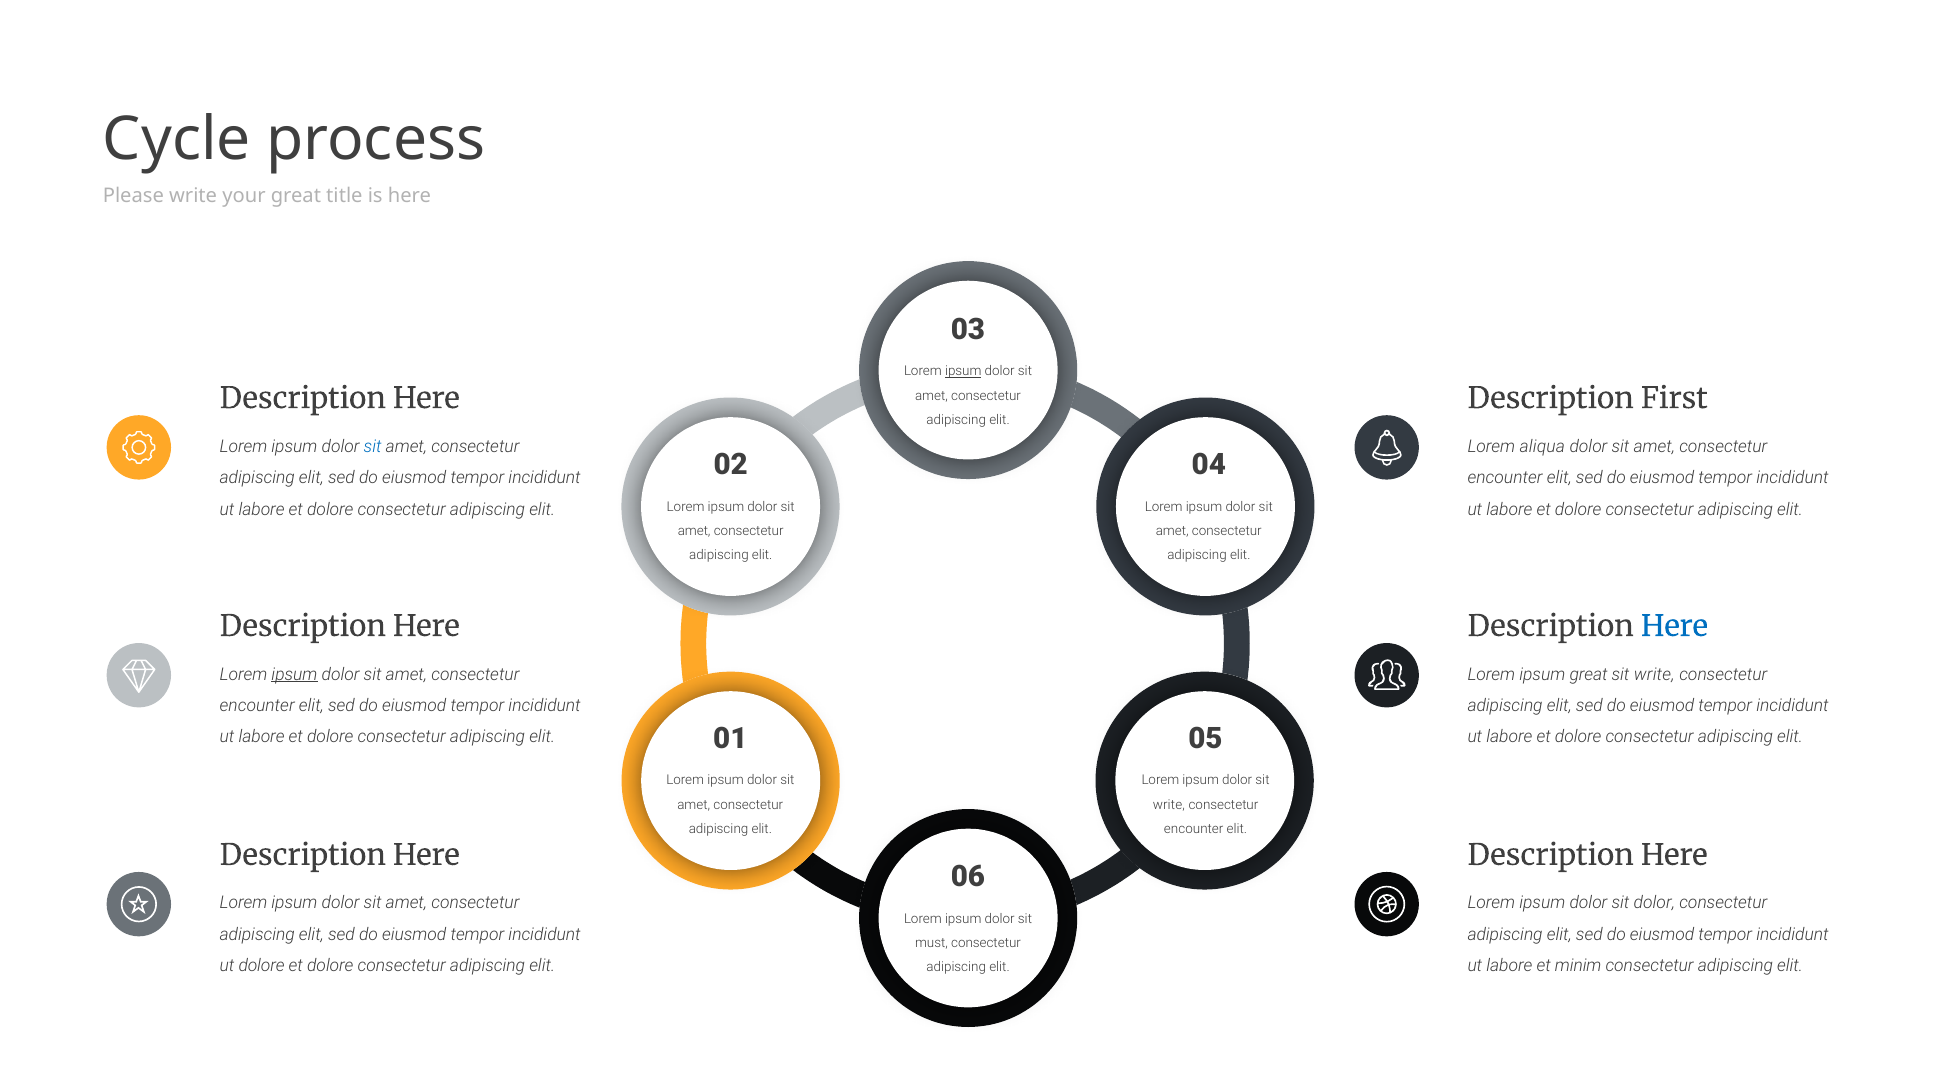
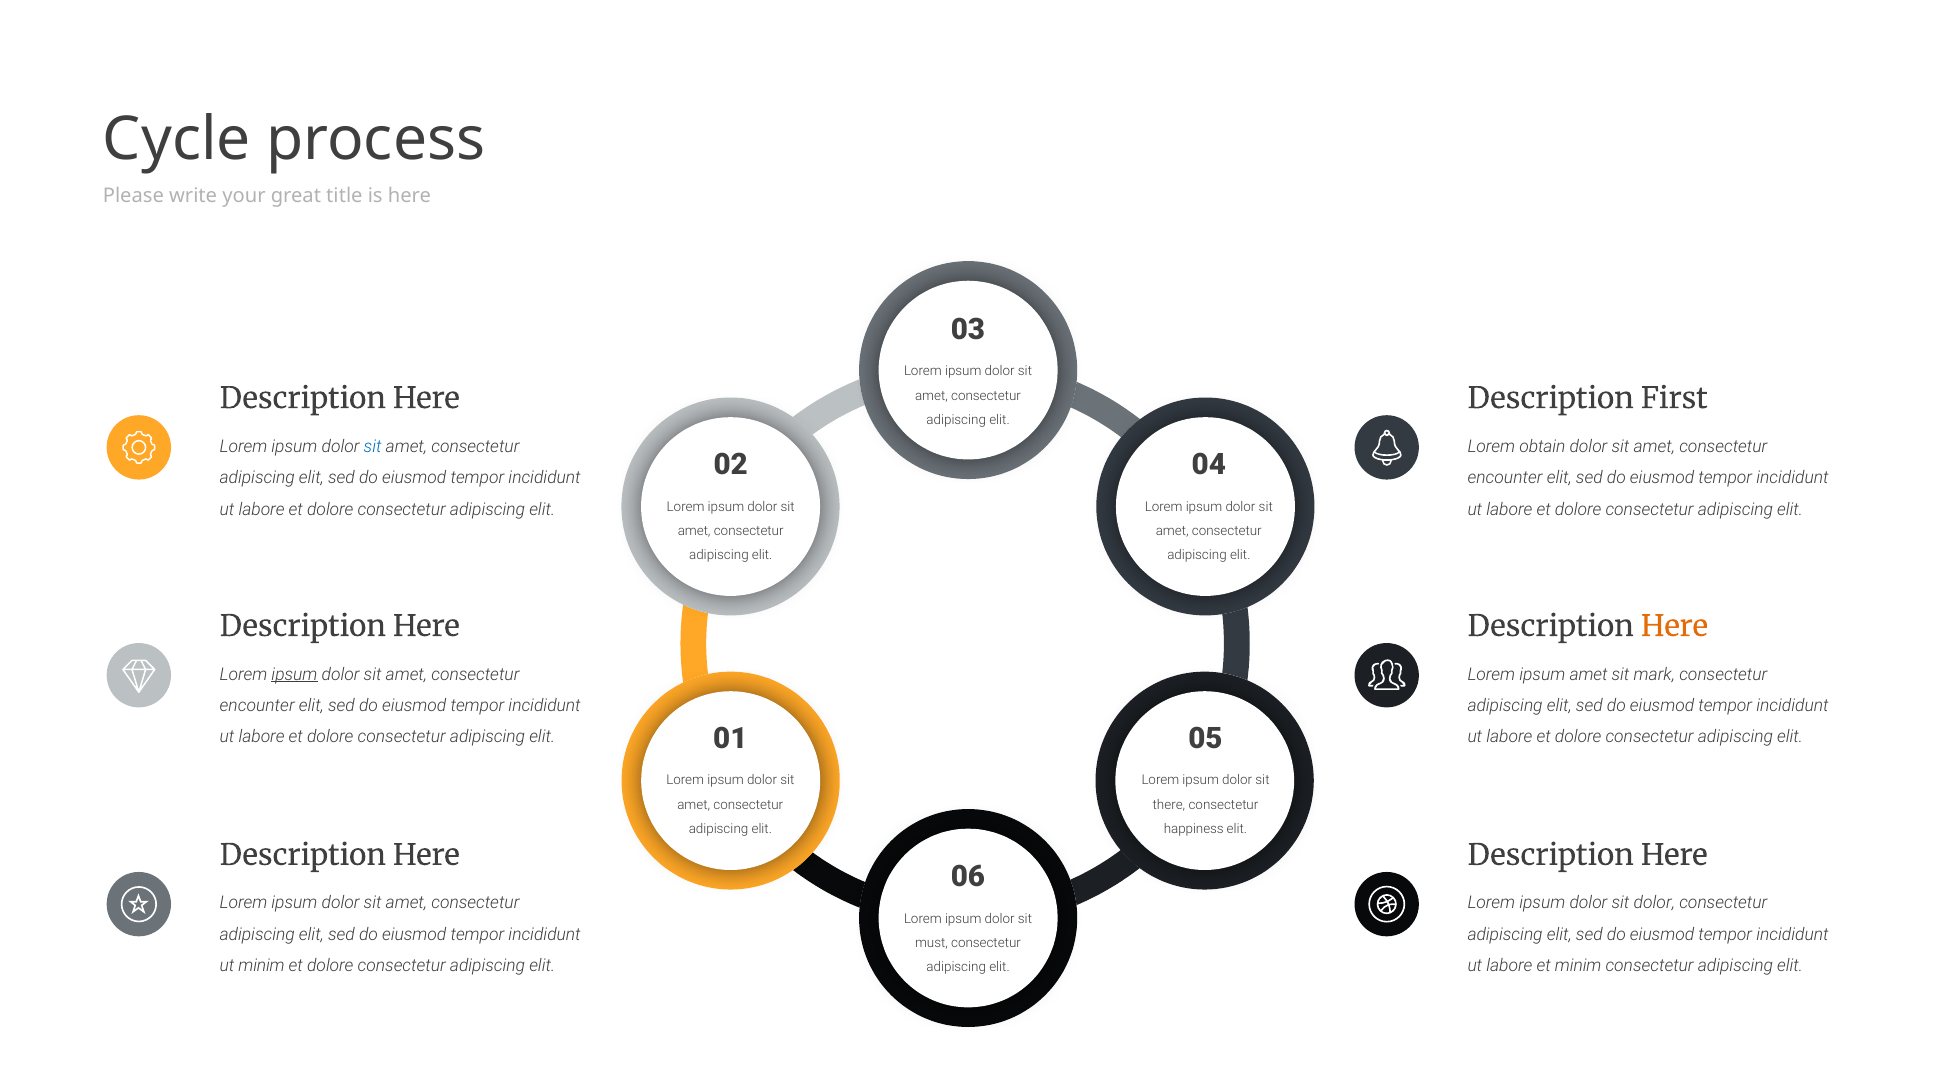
ipsum underline: present -> none (963, 371)
aliqua: aliqua -> obtain (1542, 446)
Here colour: blue -> orange (1674, 626)
ipsum great: great -> amet (1589, 674)
write: write -> mark (1654, 674)
write: write -> there (1169, 805)
encounter: encounter -> happiness (1194, 829)
ut dolore: dolore -> minim (262, 966)
